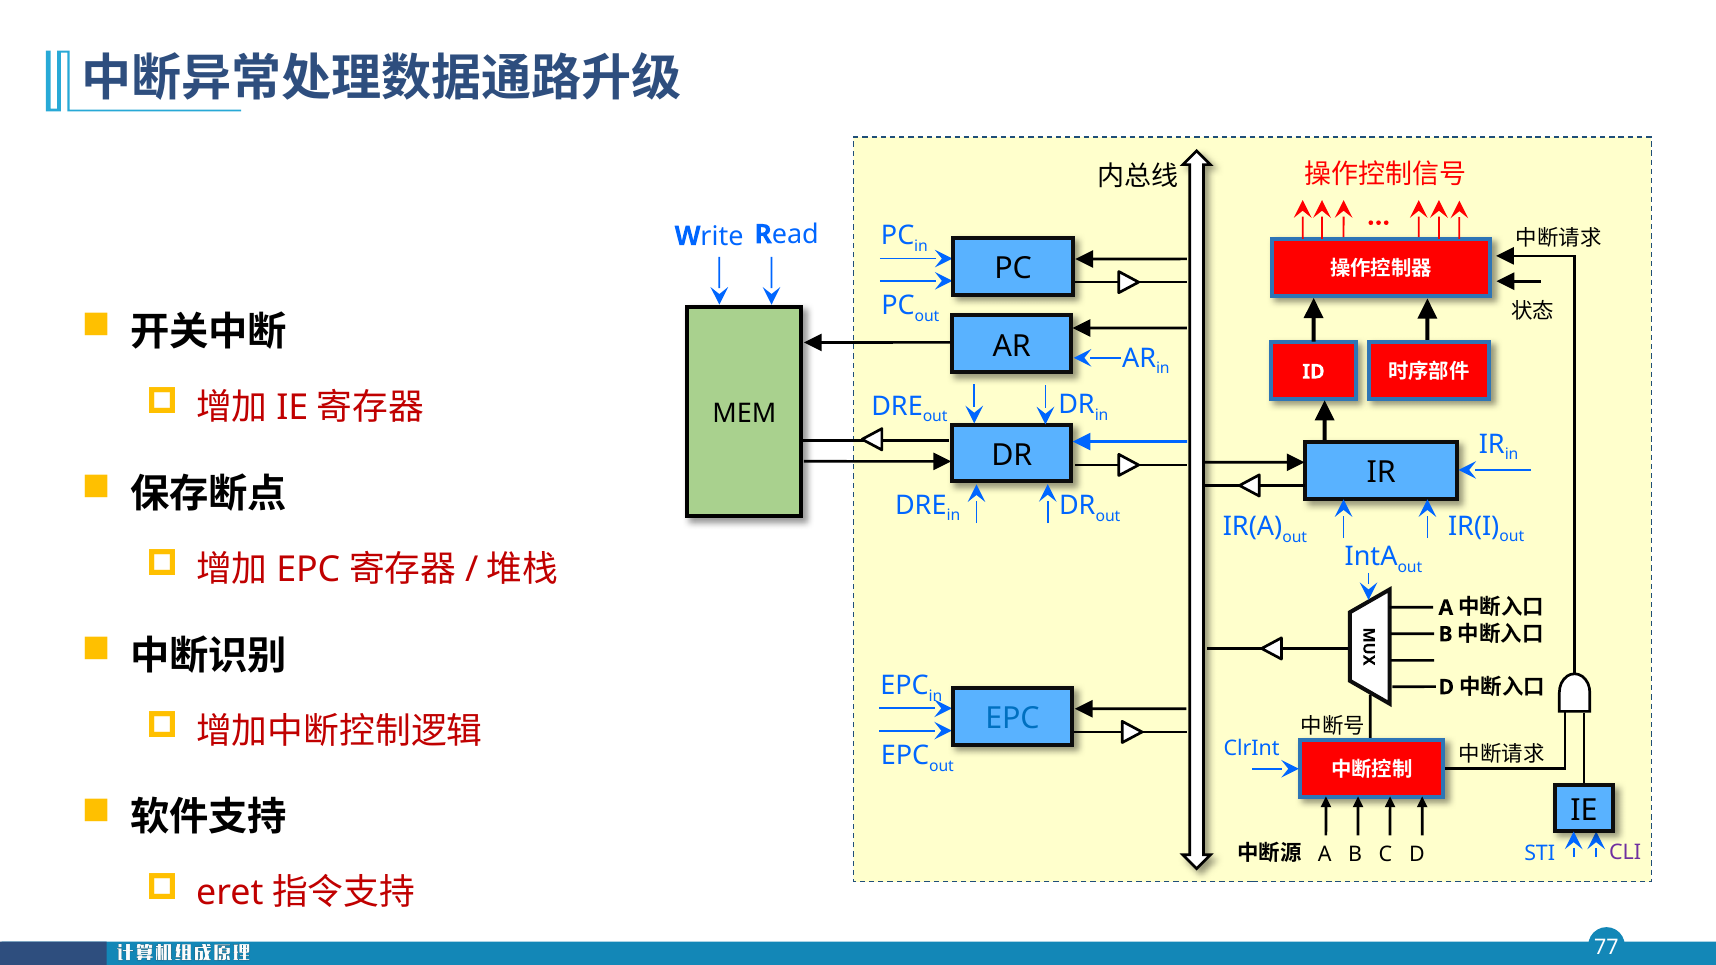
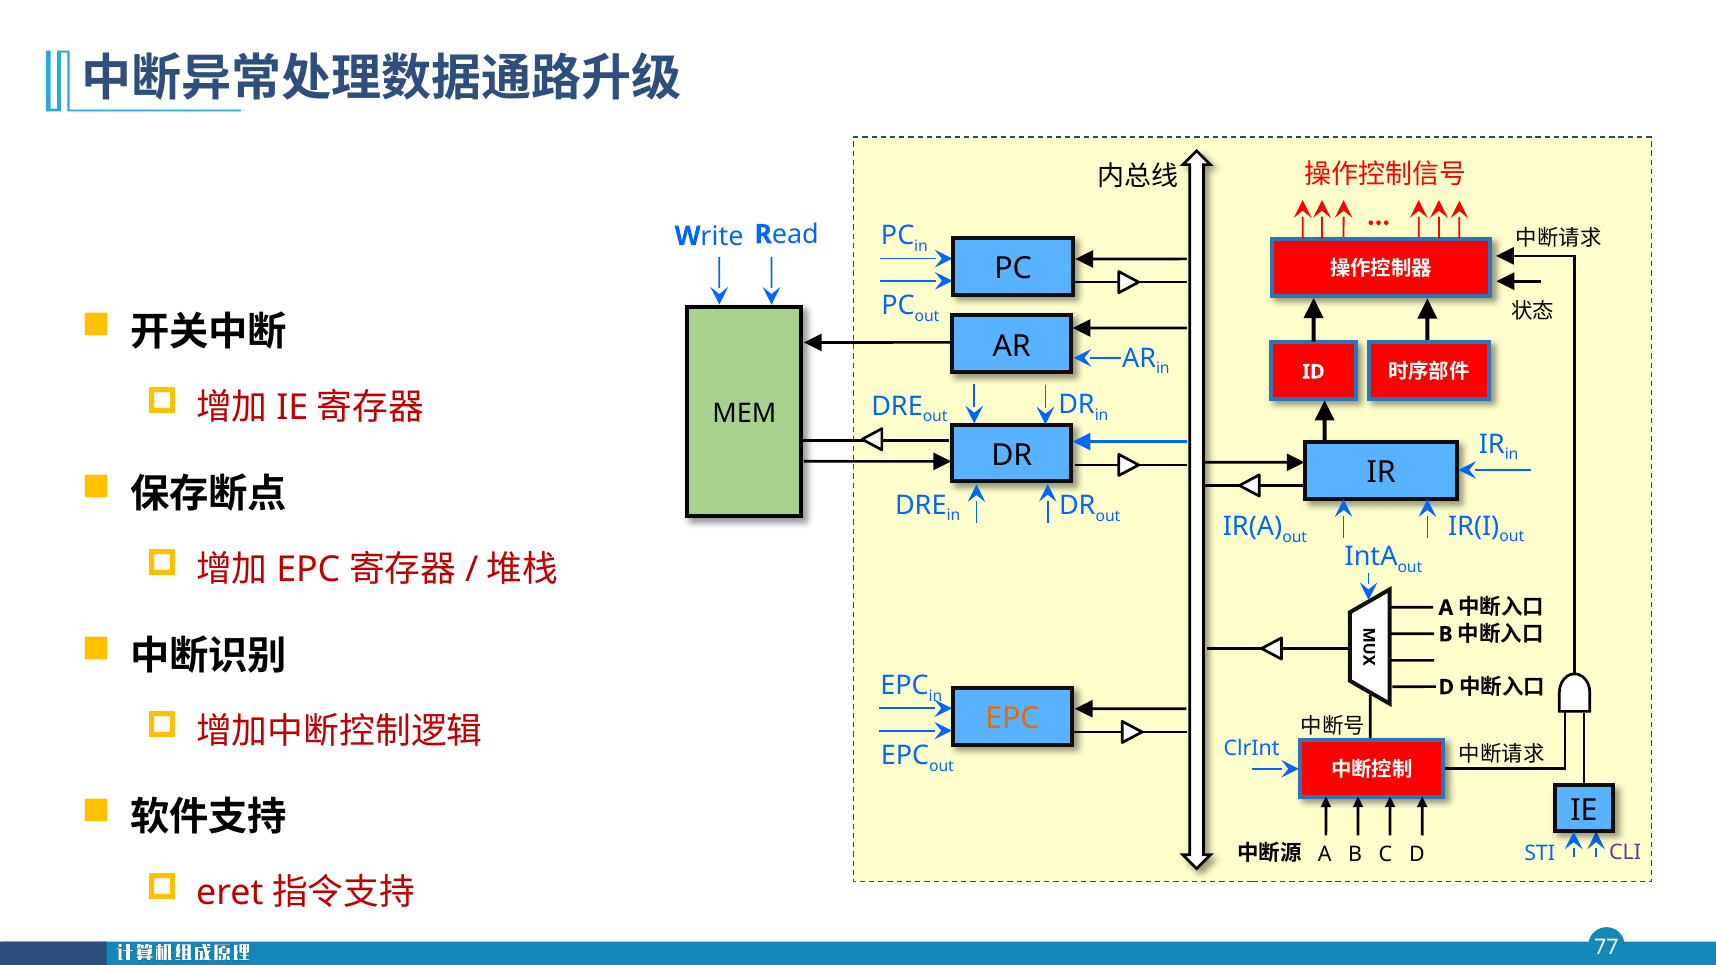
EPC colour: blue -> orange (1013, 719)
